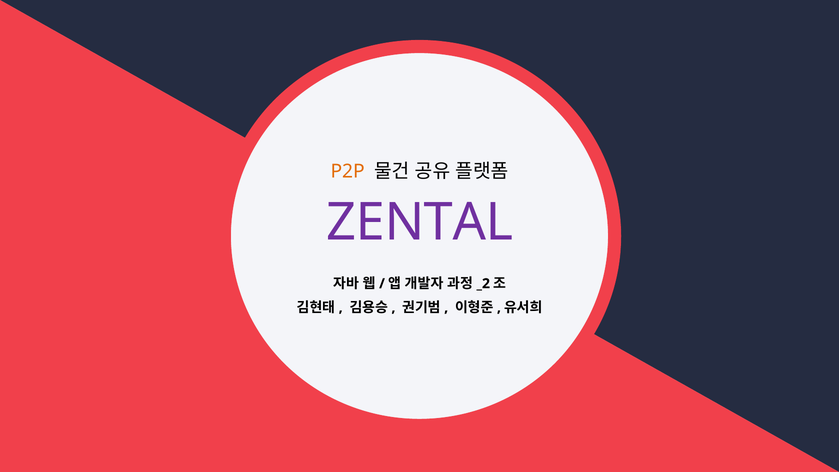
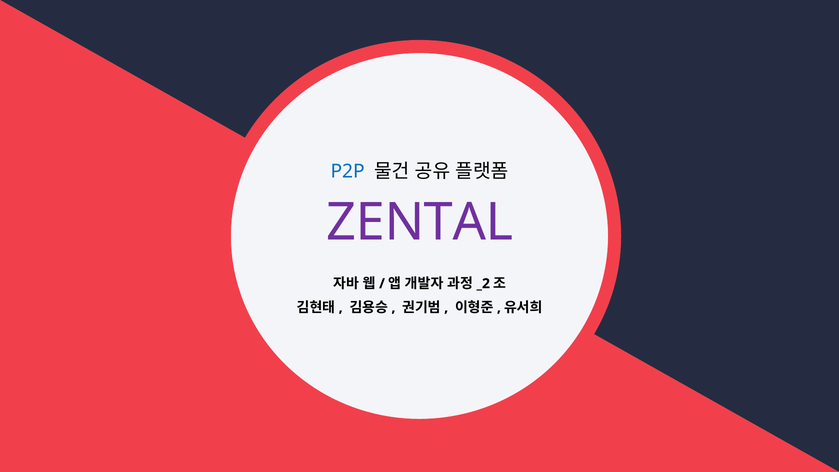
P2P colour: orange -> blue (348, 171)
